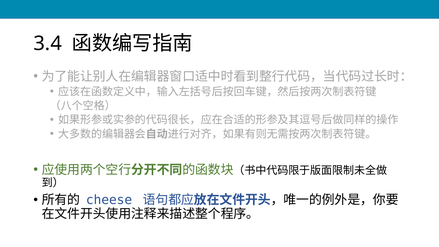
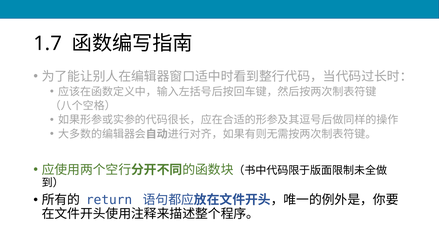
3.4: 3.4 -> 1.7 (48, 44)
cheese: cheese -> return (109, 200)
